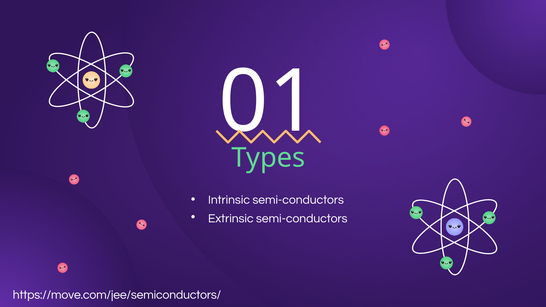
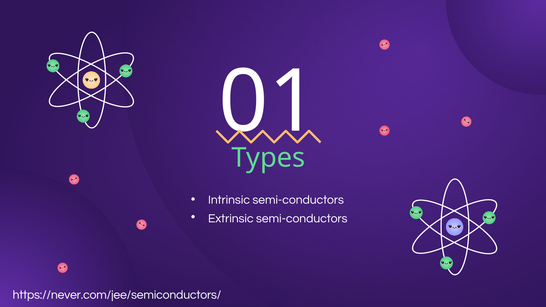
https://move.com/jee/semiconductors/: https://move.com/jee/semiconductors/ -> https://never.com/jee/semiconductors/ (117, 295)
